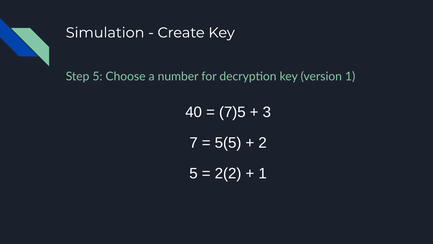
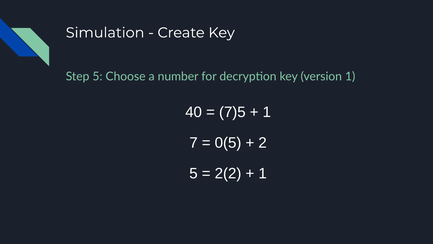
3: 3 -> 1 (267, 112)
5(5: 5(5 -> 0(5 (228, 142)
